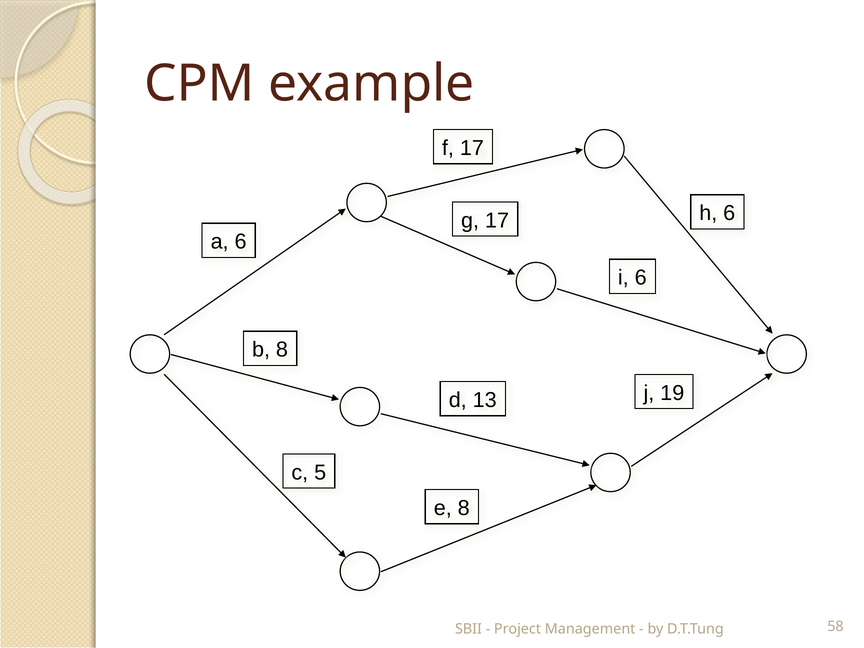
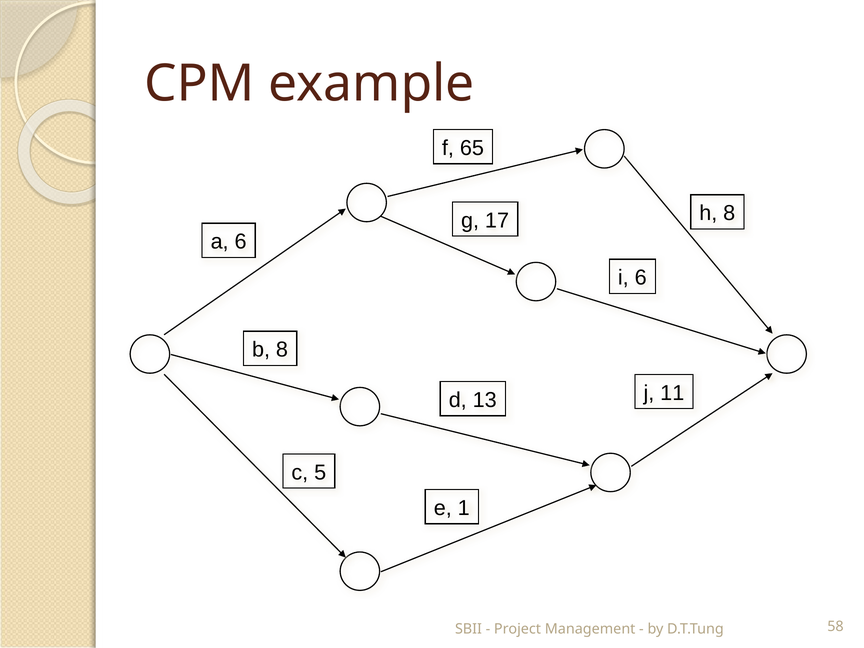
f 17: 17 -> 65 (472, 148)
h 6: 6 -> 8 (729, 213)
19: 19 -> 11 (672, 393)
e 8: 8 -> 1 (464, 508)
